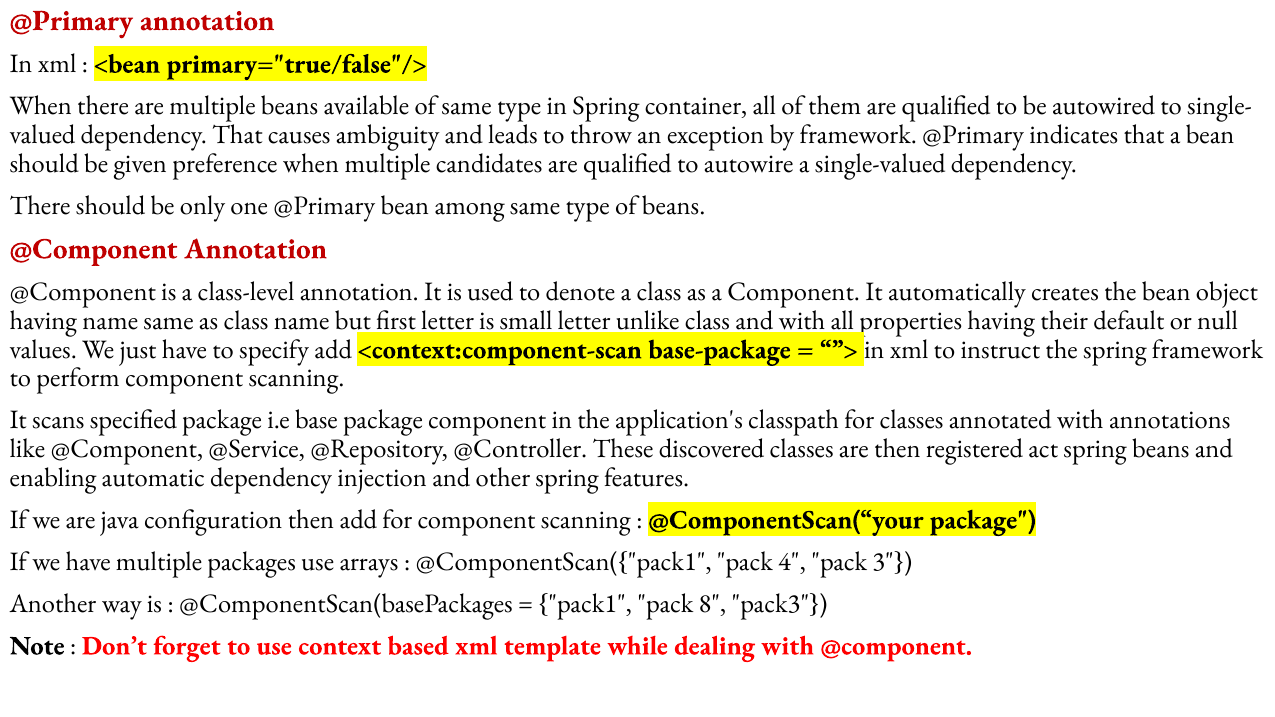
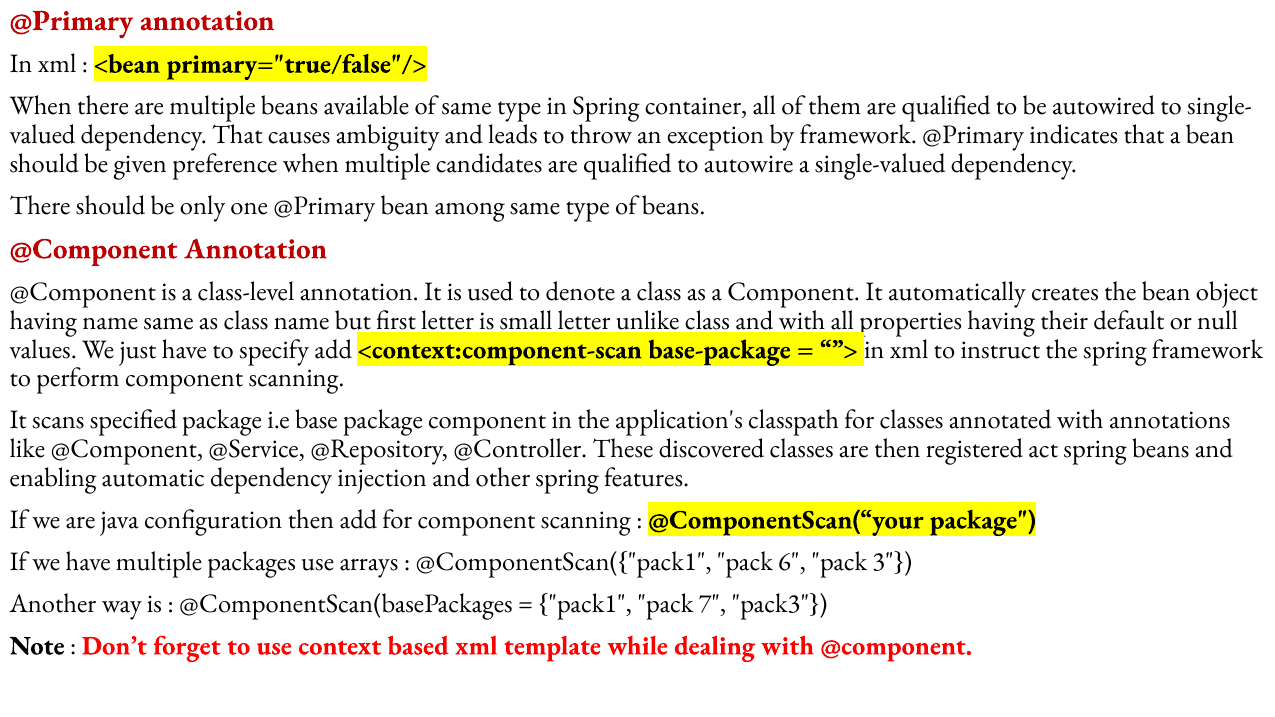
4: 4 -> 6 (792, 562)
8: 8 -> 7 (713, 604)
